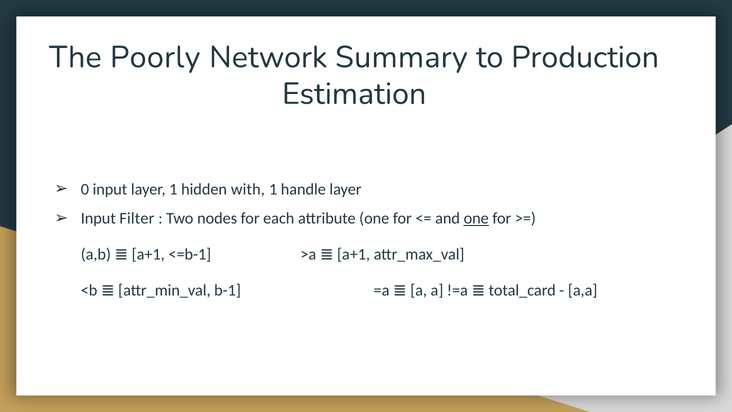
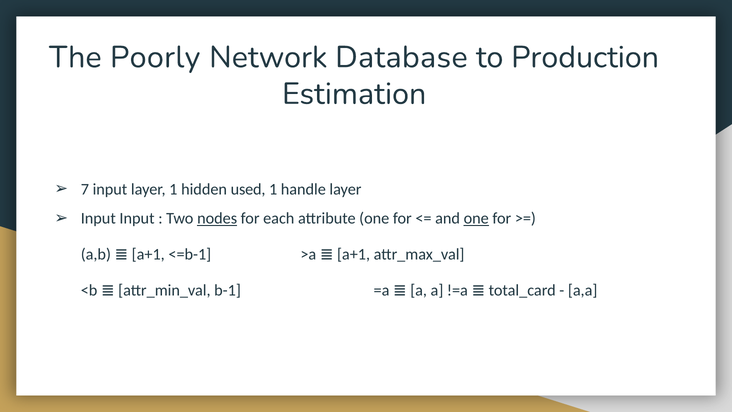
Summary: Summary -> Database (401, 57)
0: 0 -> 7 (85, 189)
with: with -> used (248, 189)
Input Filter: Filter -> Input (137, 218)
nodes underline: none -> present (217, 218)
